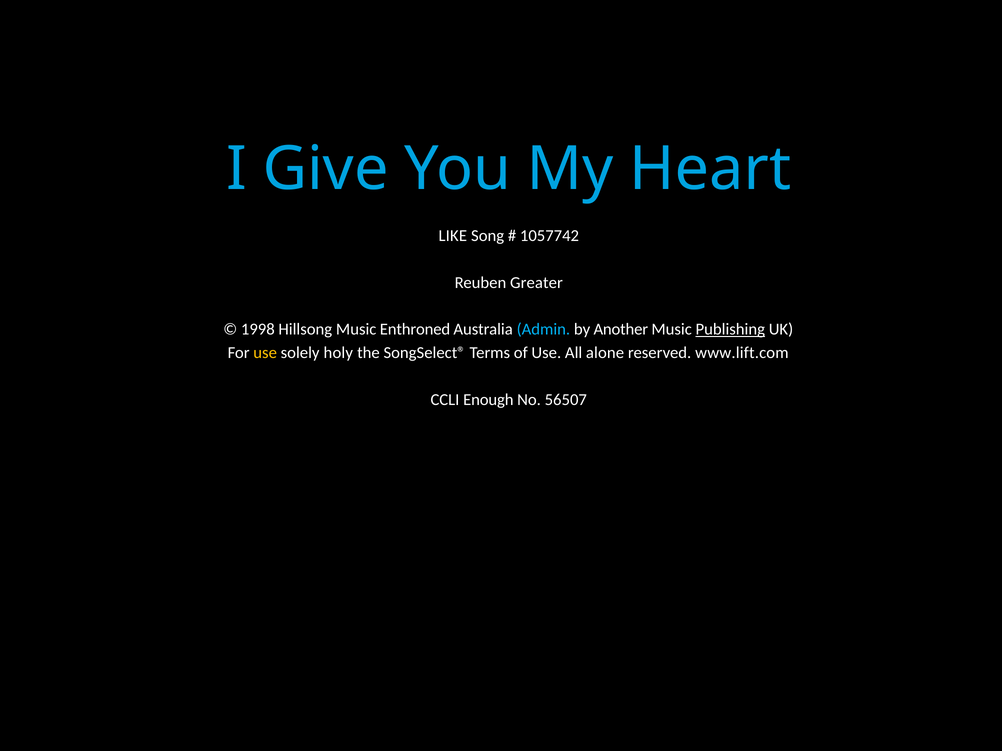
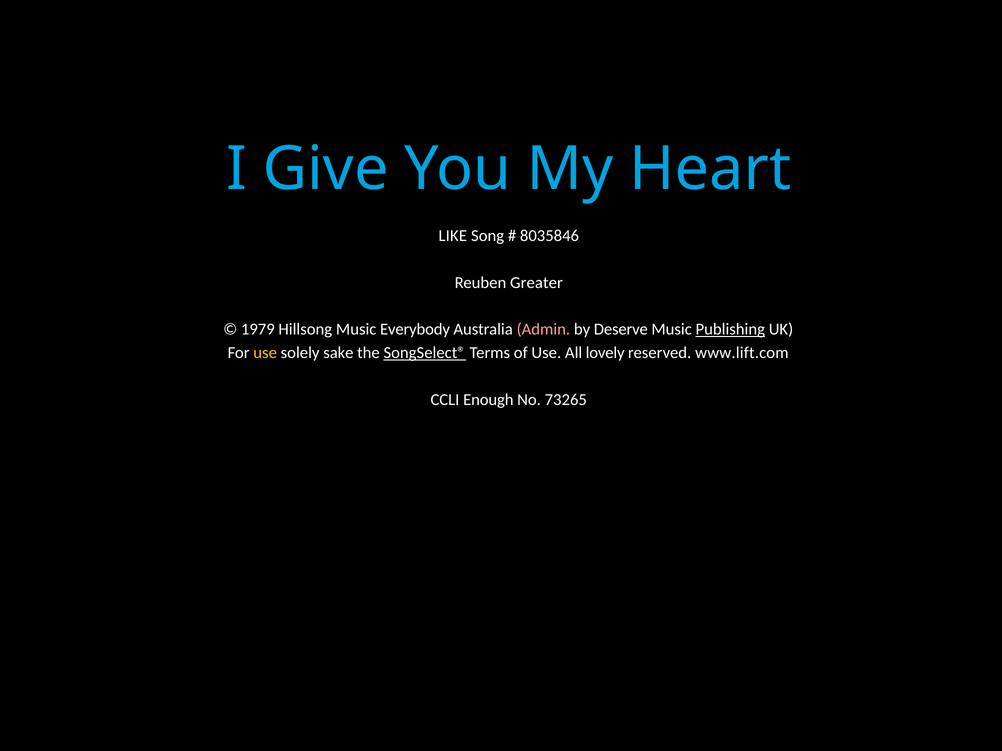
1057742: 1057742 -> 8035846 (549, 236)
1998: 1998 -> 1979 (258, 330)
Enthroned: Enthroned -> Everybody (415, 330)
Admin colour: light blue -> pink (543, 330)
Another: Another -> Deserve (621, 330)
holy: holy -> sake (338, 353)
SongSelect® underline: none -> present (425, 353)
alone: alone -> lovely (605, 353)
56507: 56507 -> 73265 (566, 400)
